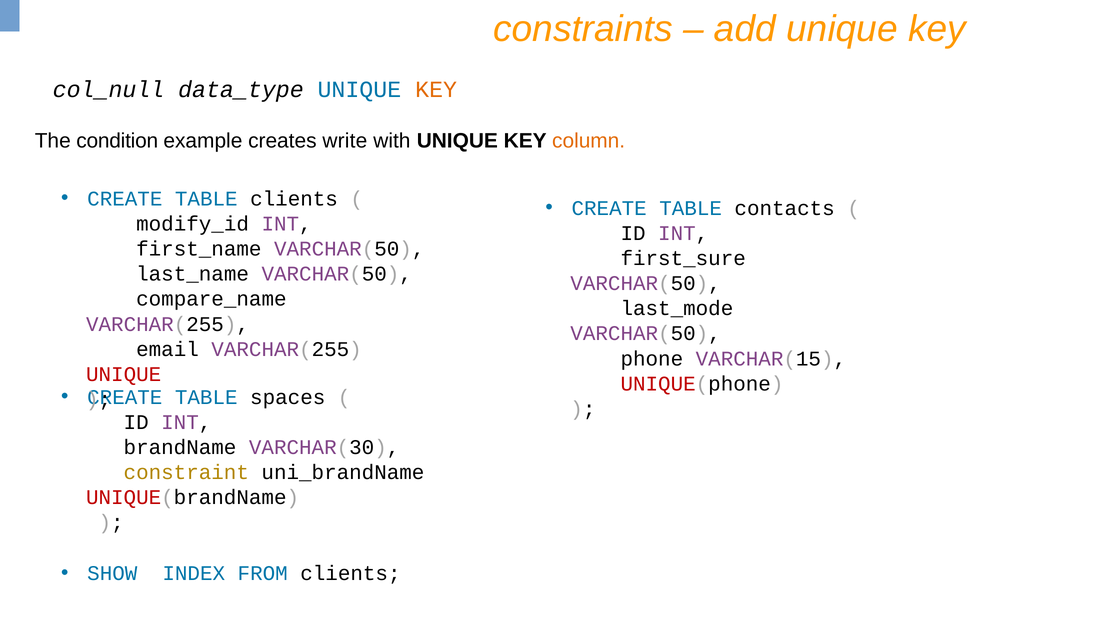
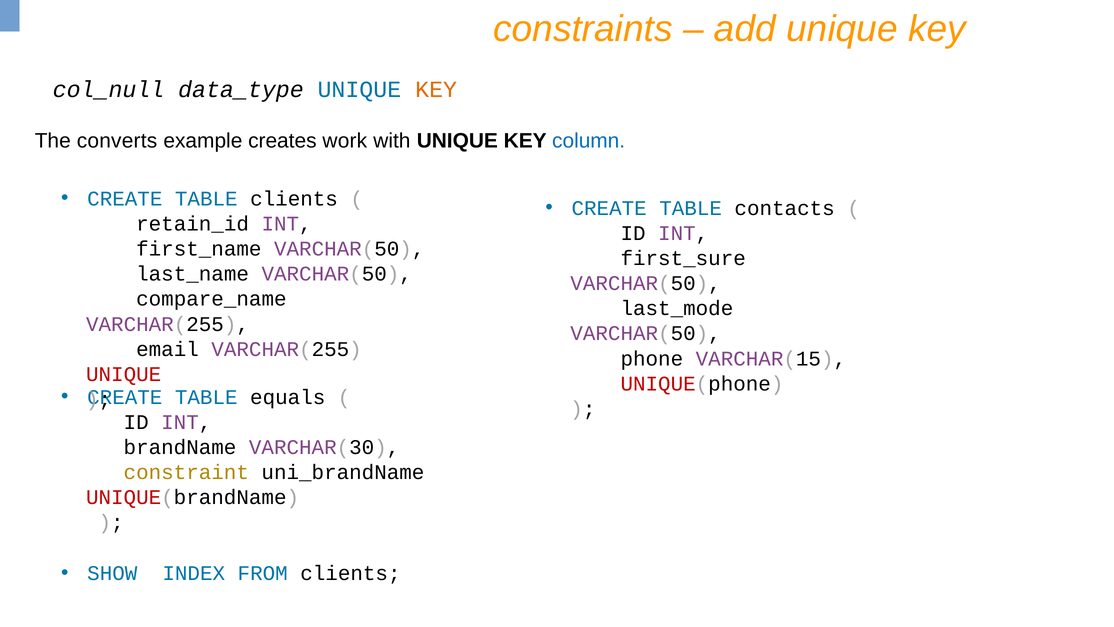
condition: condition -> converts (117, 141)
write: write -> work (345, 141)
column colour: orange -> blue (589, 141)
modify_id: modify_id -> retain_id (193, 224)
spaces: spaces -> equals (288, 397)
